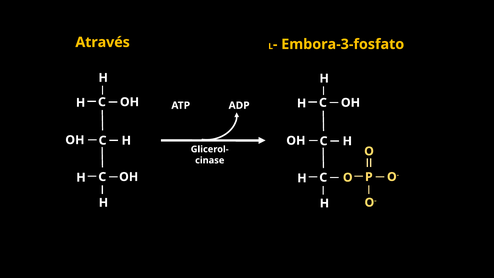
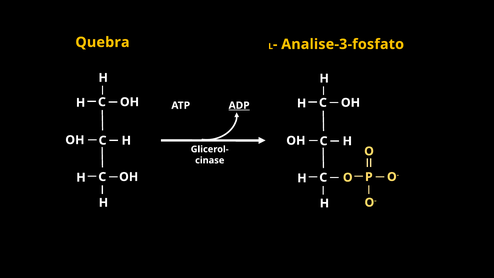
Através: Através -> Quebra (102, 42)
Embora-3-fosfato: Embora-3-fosfato -> Analise-3-fosfato (343, 44)
ADP underline: none -> present (239, 105)
